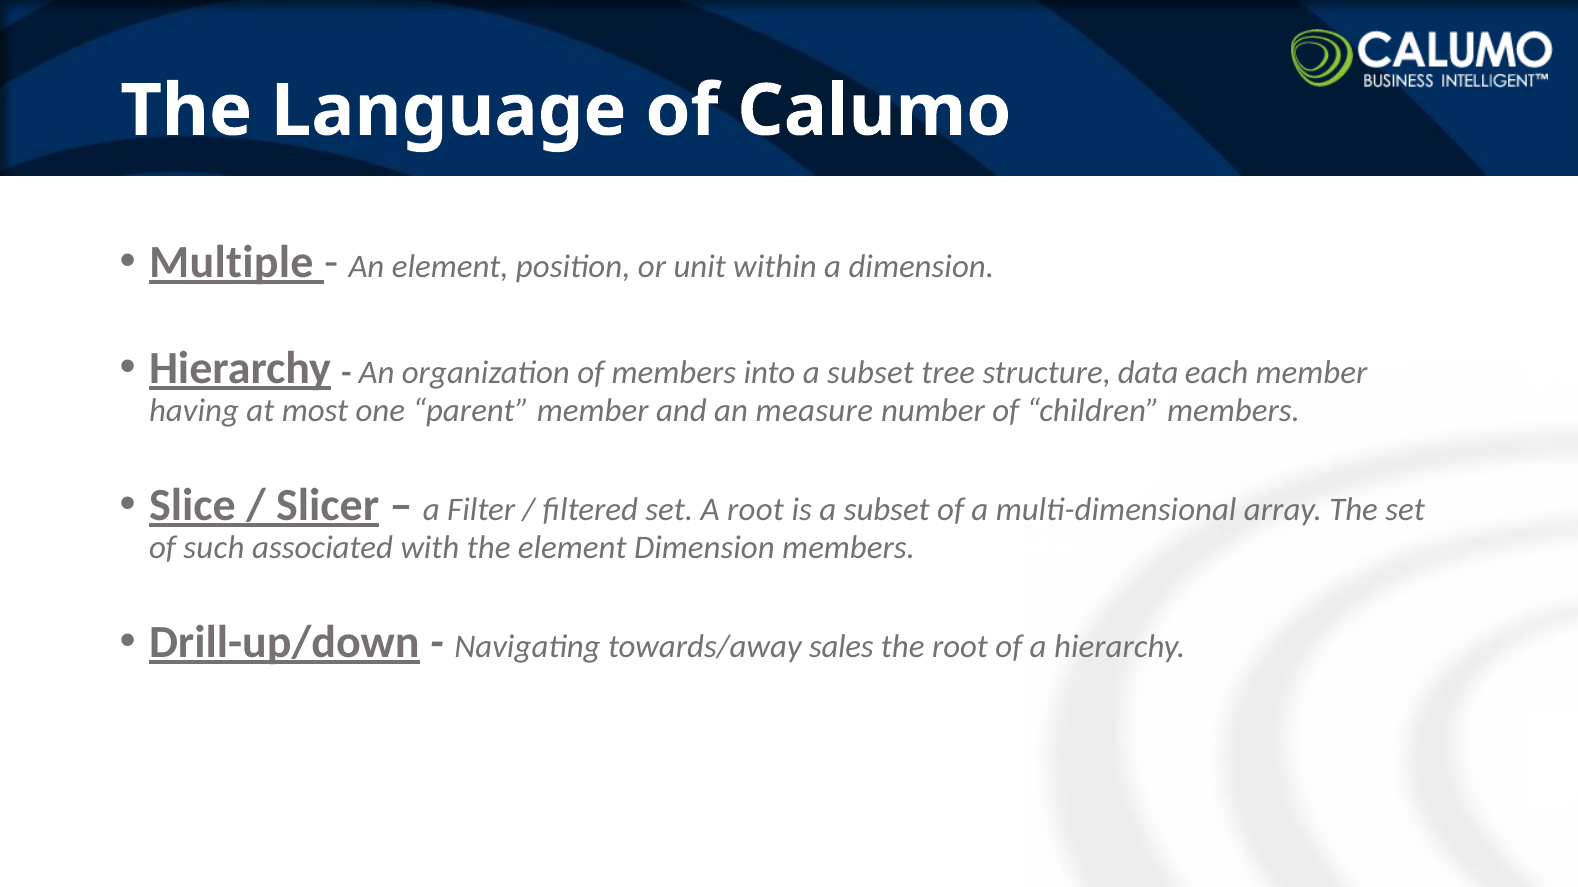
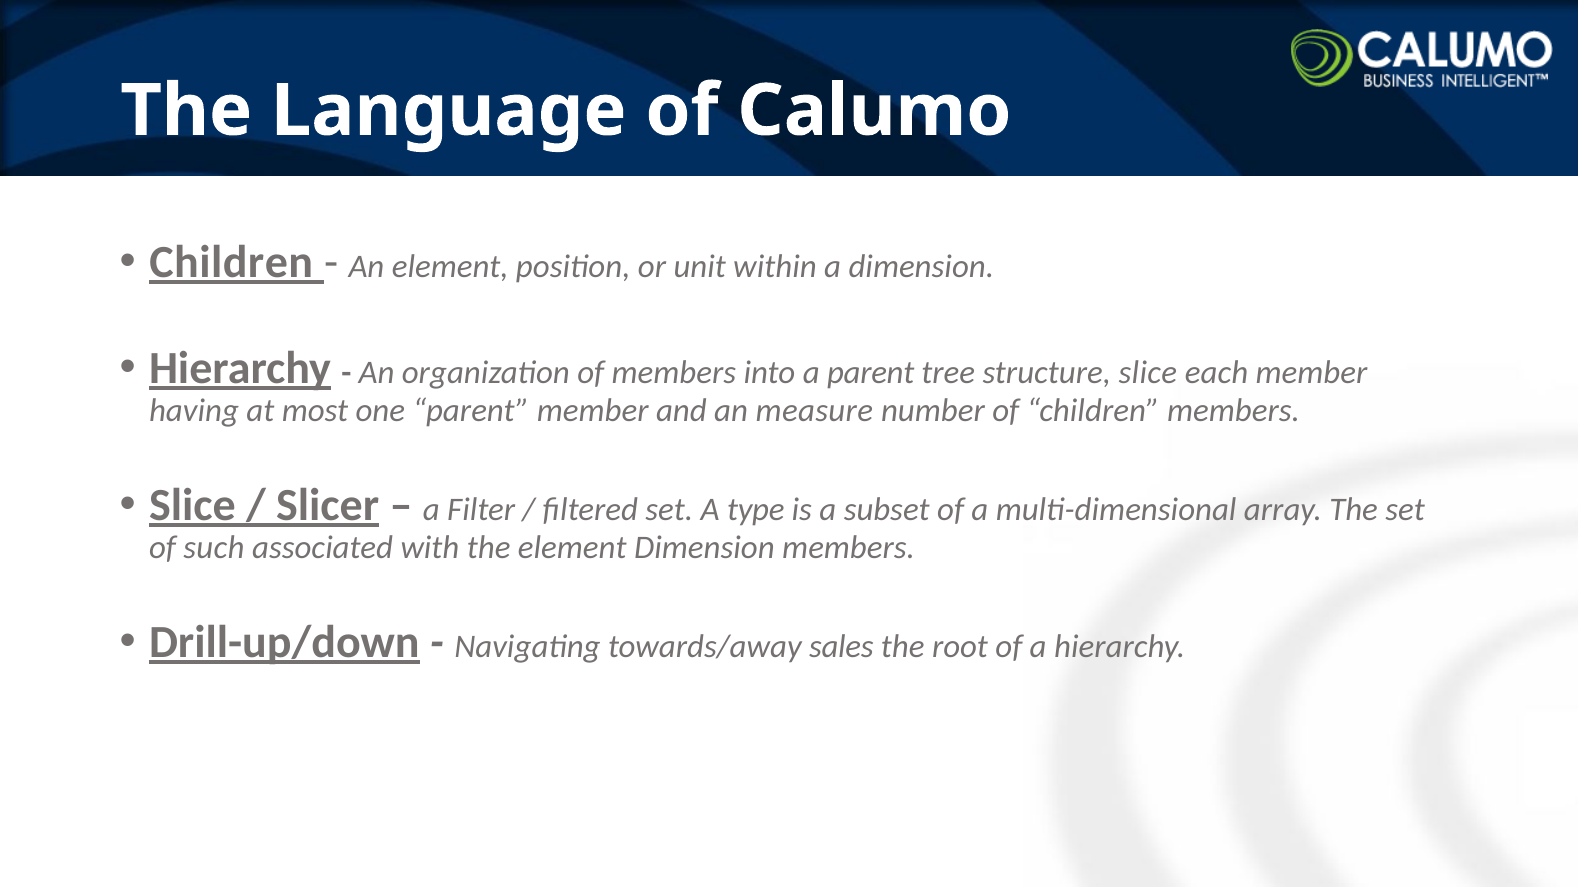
Multiple: Multiple -> Children (231, 263)
into a subset: subset -> parent (871, 373)
structure data: data -> slice (1148, 373)
A root: root -> type (756, 510)
